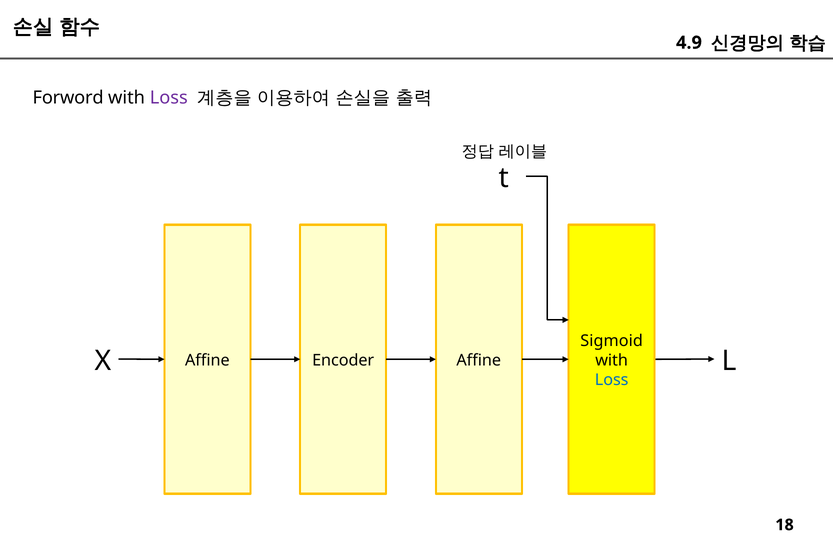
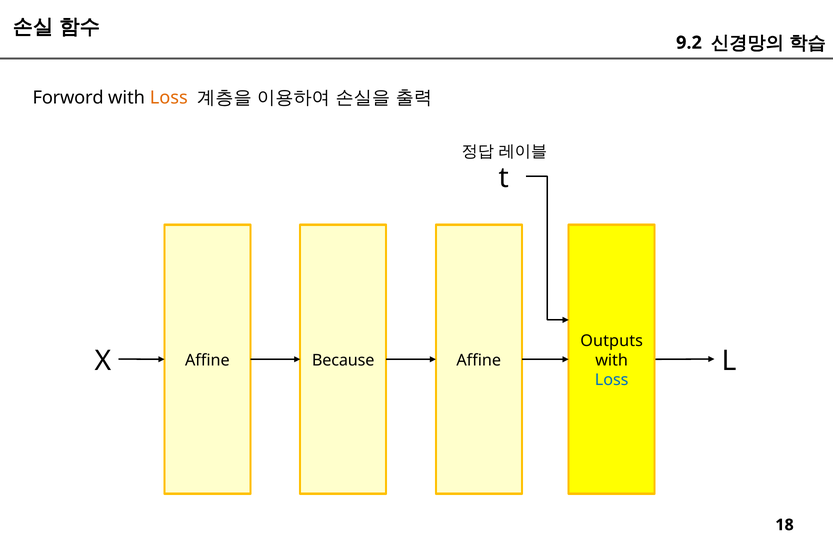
4.9: 4.9 -> 9.2 (689, 43)
Loss colour: purple -> orange (169, 98)
Sigmoid: Sigmoid -> Outputs (612, 341)
Encoder: Encoder -> Because (343, 360)
